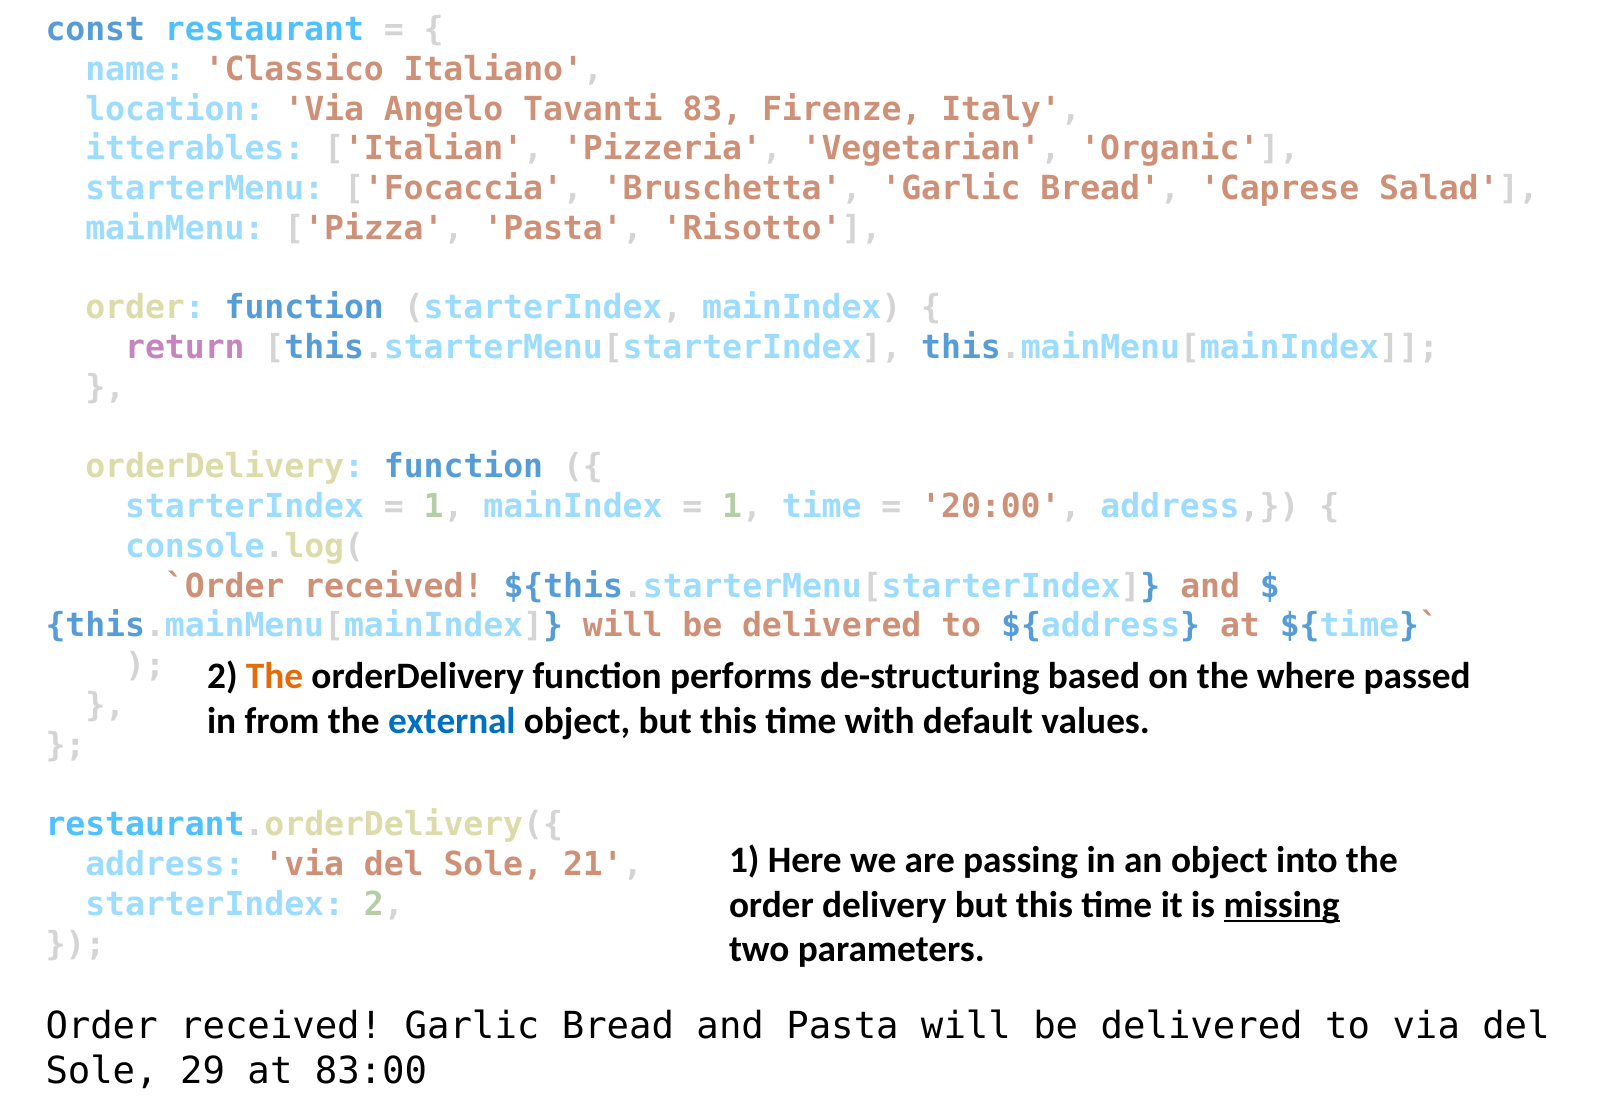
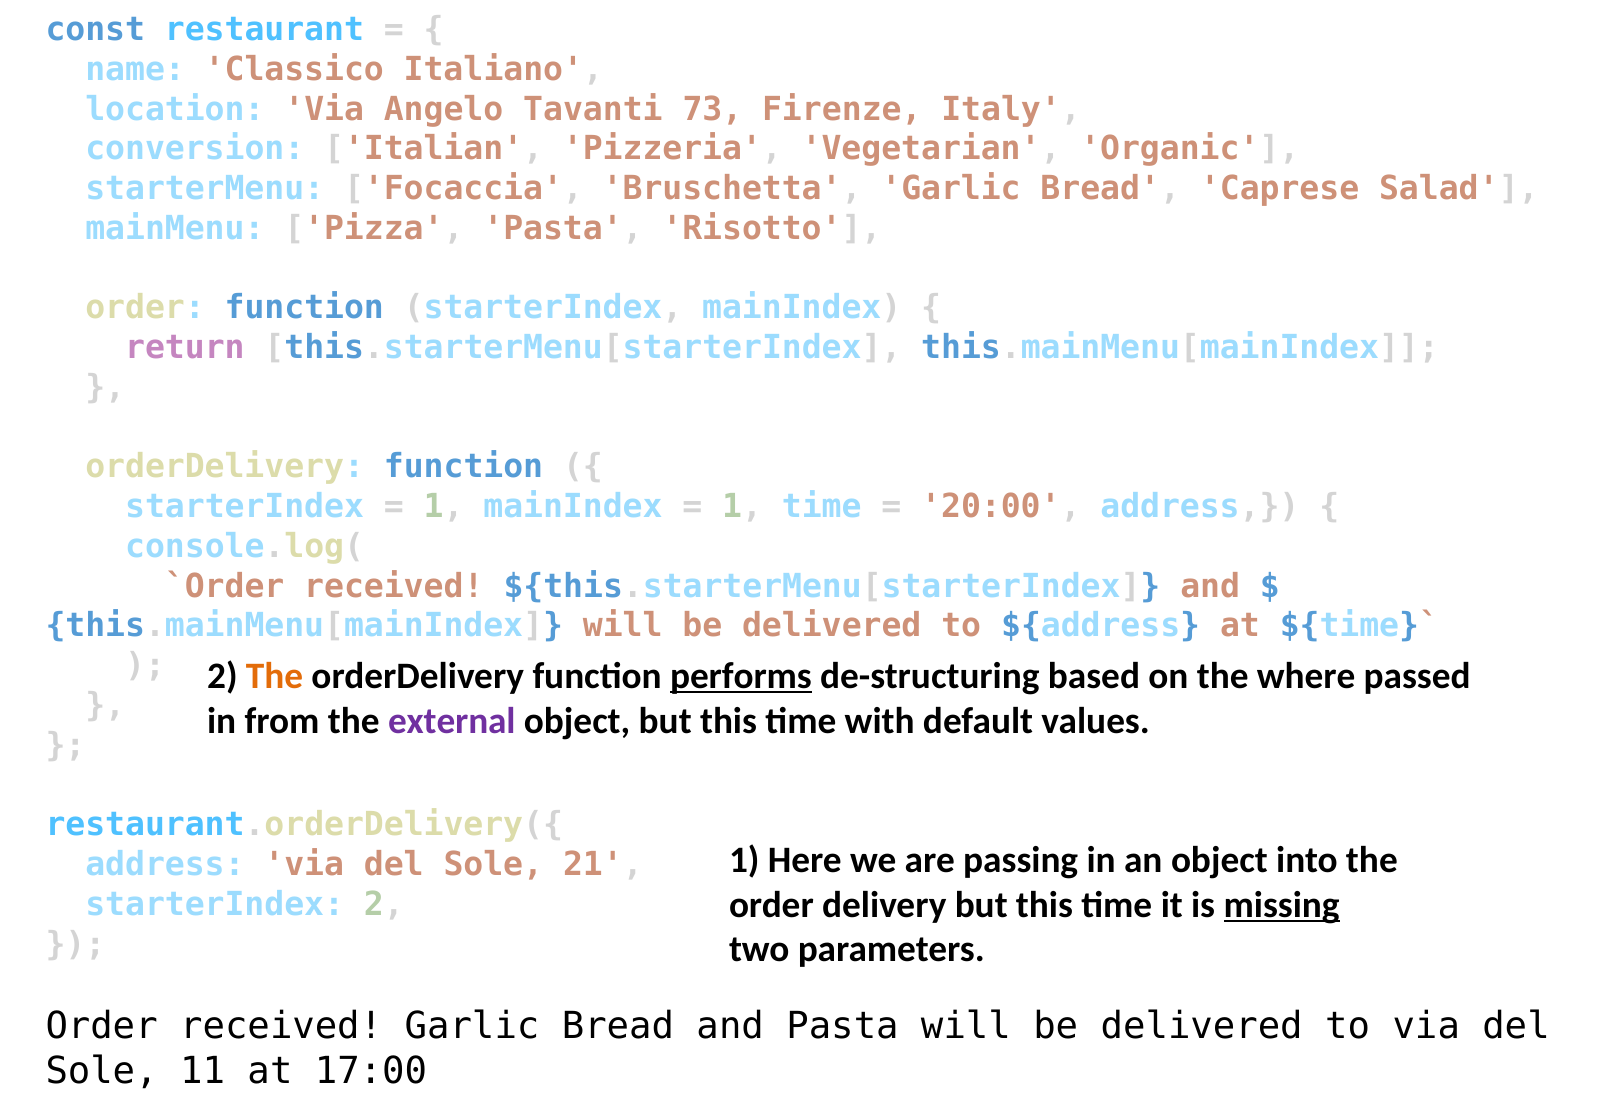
83: 83 -> 73 (712, 109)
itterables: itterables -> conversion (195, 149)
performs underline: none -> present (741, 676)
external colour: blue -> purple (452, 721)
29: 29 -> 11 (203, 1072)
83:00: 83:00 -> 17:00 (371, 1072)
